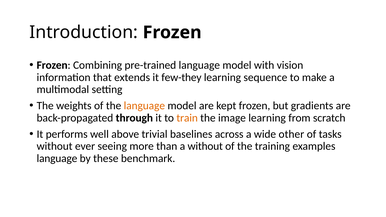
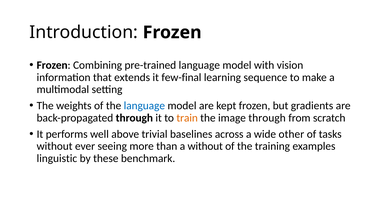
few-they: few-they -> few-final (181, 77)
language colour: orange -> blue (144, 106)
image learning: learning -> through (267, 118)
language: language -> linguistic (57, 158)
